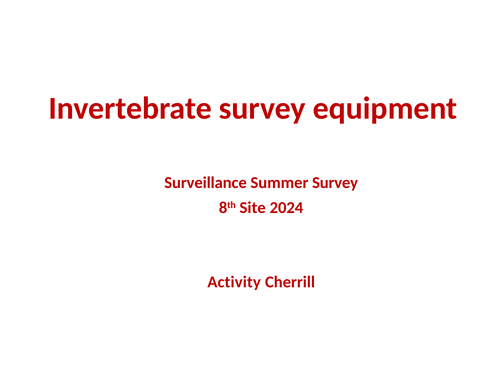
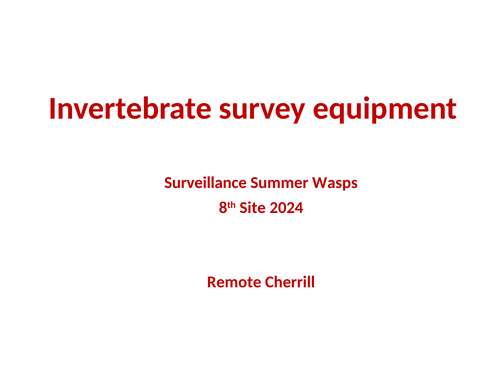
Summer Survey: Survey -> Wasps (335, 183)
Activity: Activity -> Remote (234, 282)
